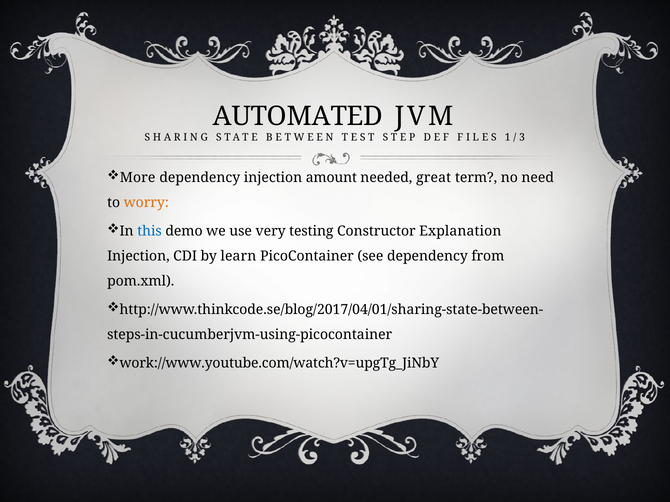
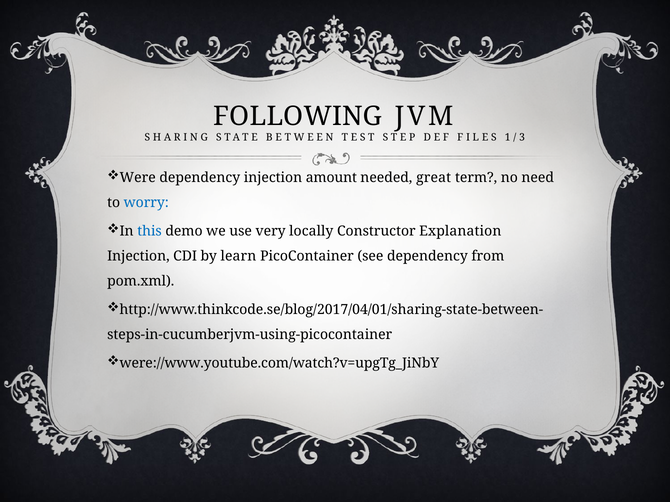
AUTOMATED: AUTOMATED -> FOLLOWING (298, 116)
More: More -> Were (138, 178)
worry colour: orange -> blue (146, 203)
testing: testing -> locally (311, 231)
work://www.youtube.com/watch?v=upgTg_JiNbY: work://www.youtube.com/watch?v=upgTg_JiNbY -> were://www.youtube.com/watch?v=upgTg_JiNbY (279, 363)
